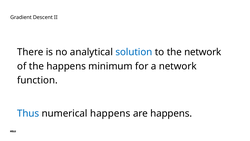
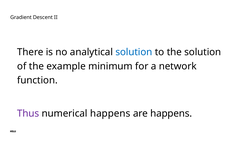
the network: network -> solution (203, 52)
the happens: happens -> example (66, 66)
Thus colour: blue -> purple (28, 113)
